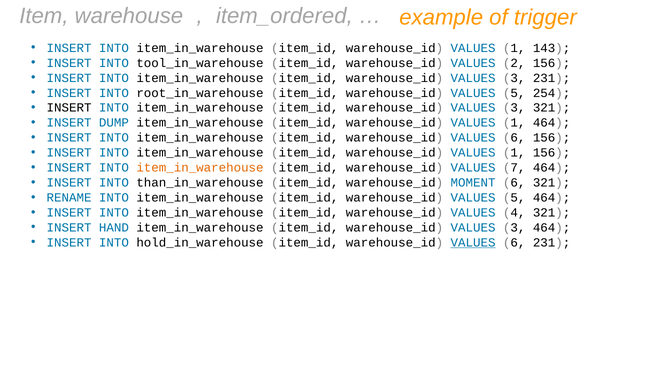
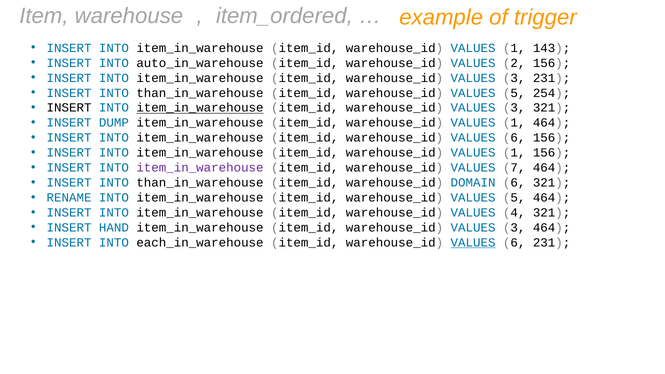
tool_in_warehouse: tool_in_warehouse -> auto_in_warehouse (200, 63)
root_in_warehouse: root_in_warehouse -> than_in_warehouse (200, 93)
item_in_warehouse underline: none -> present (200, 108)
item_in_warehouse colour: orange -> purple (200, 168)
MOMENT: MOMENT -> DOMAIN (473, 183)
hold_in_warehouse: hold_in_warehouse -> each_in_warehouse (200, 243)
